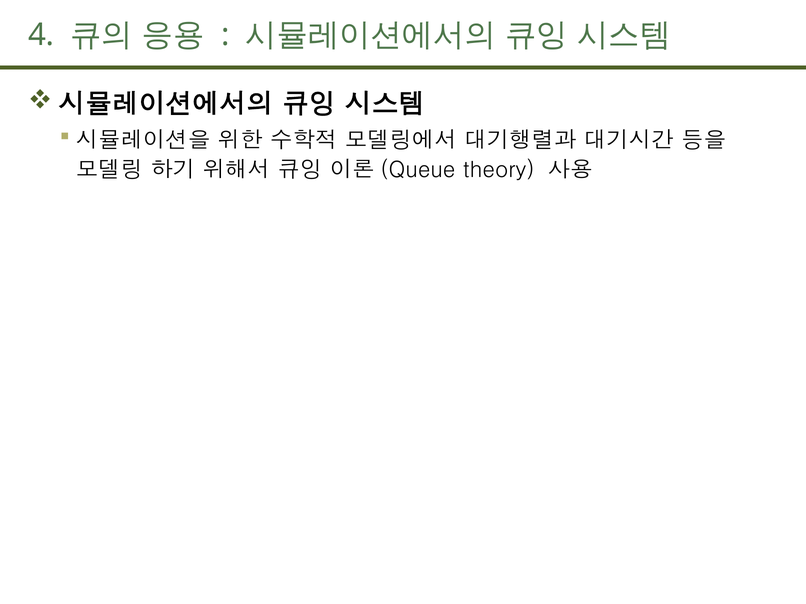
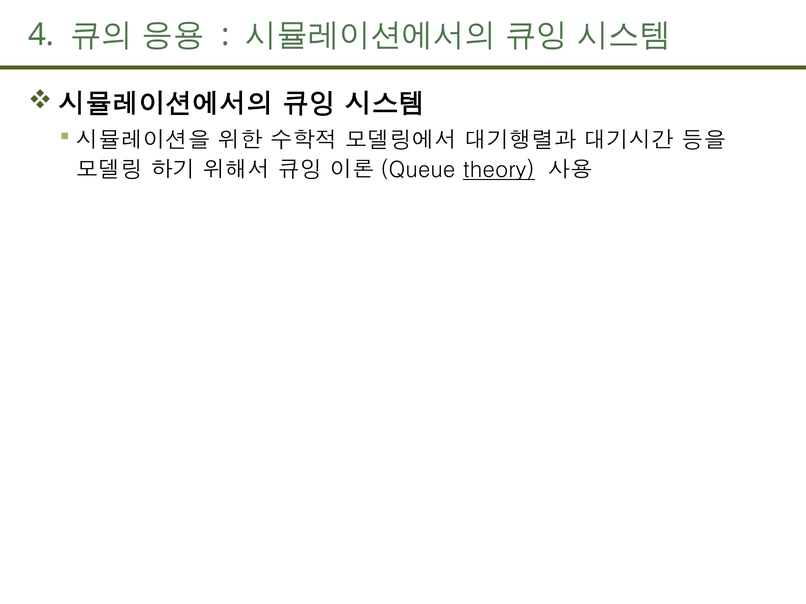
theory underline: none -> present (499, 170)
